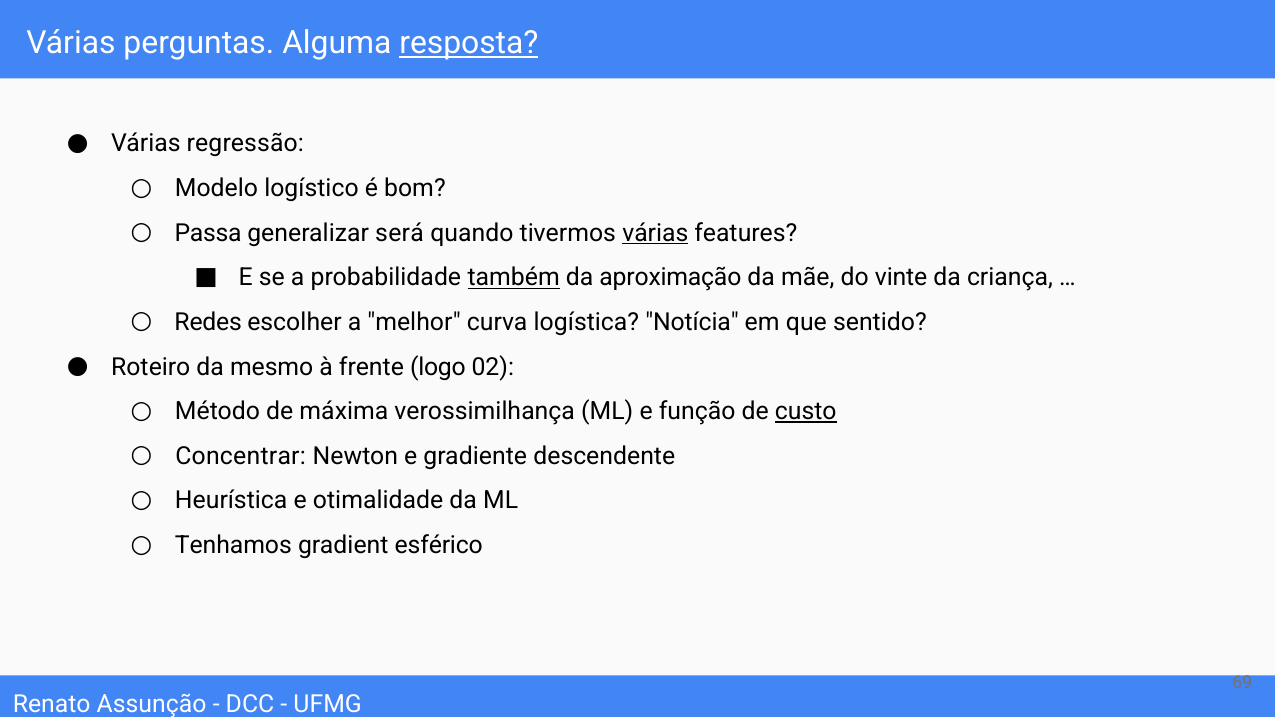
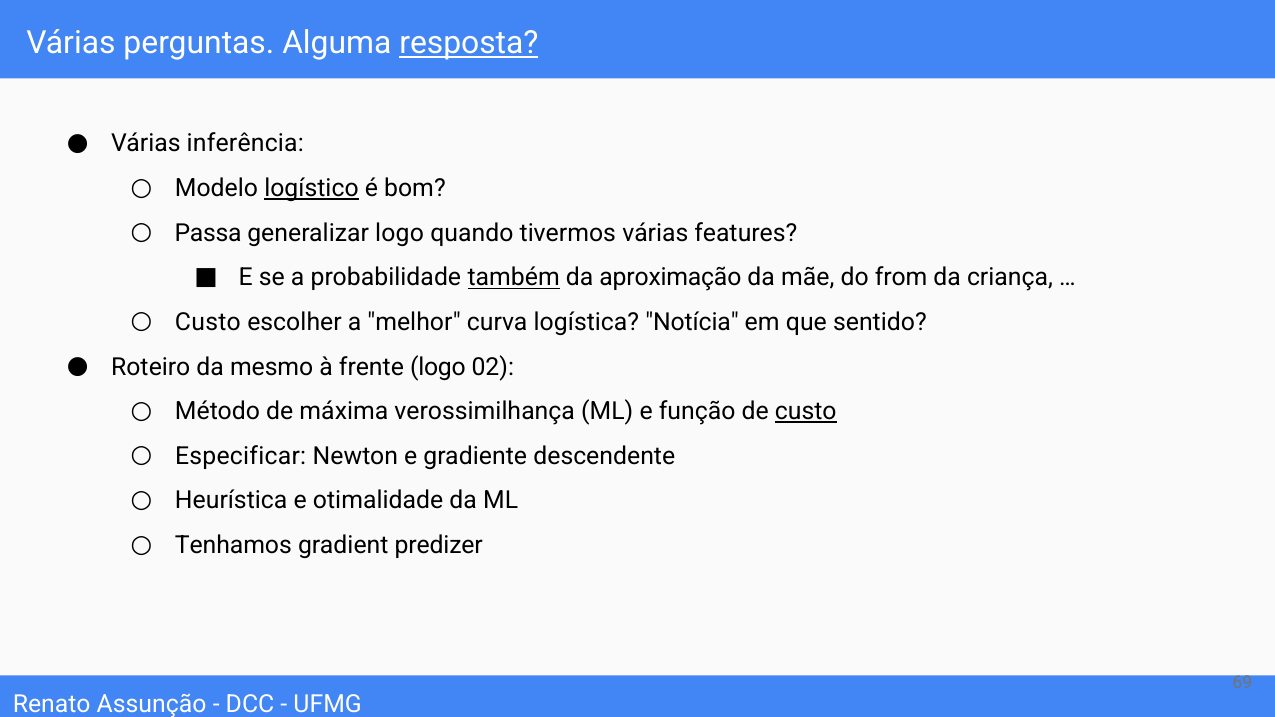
regressão: regressão -> inferência (245, 144)
logístico underline: none -> present (311, 188)
generalizar será: será -> logo (400, 233)
várias underline: present -> none (655, 233)
vinte: vinte -> from (901, 278)
Redes: Redes -> Custo (208, 322)
Concentrar: Concentrar -> Especificar (241, 456)
esférico: esférico -> predizer (439, 545)
